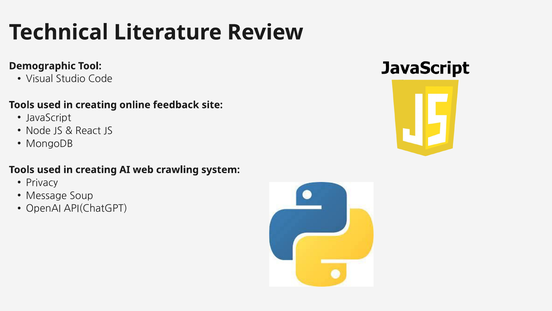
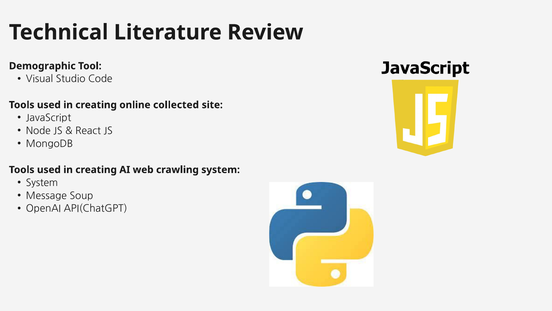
feedback: feedback -> collected (176, 105)
Privacy: Privacy -> System (42, 182)
